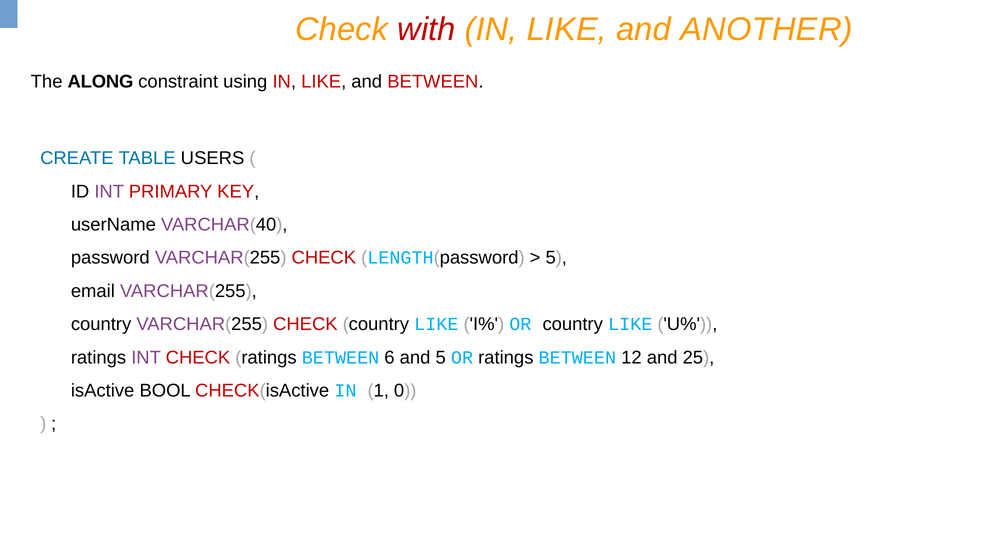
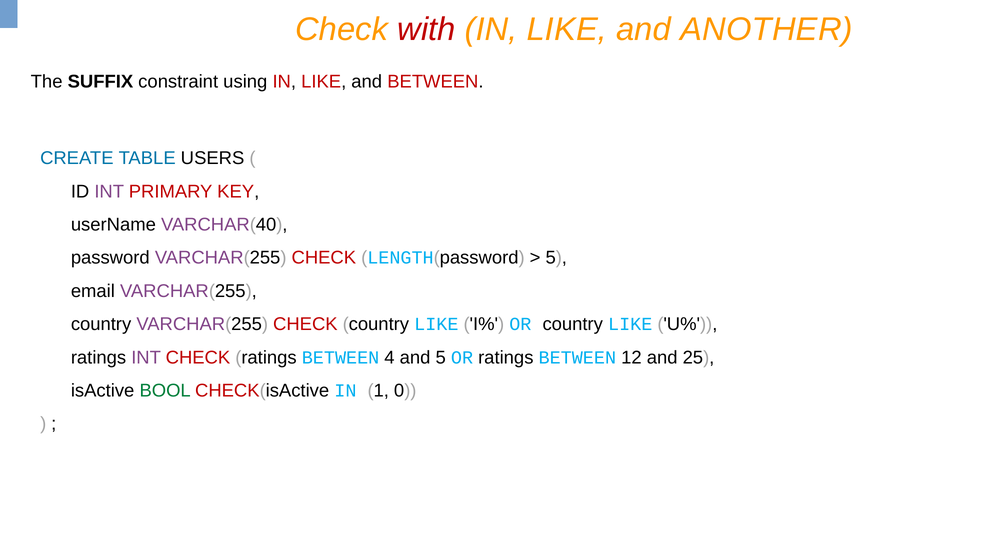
ALONG: ALONG -> SUFFIX (100, 82)
6: 6 -> 4 (389, 358)
BOOL colour: black -> green (165, 391)
